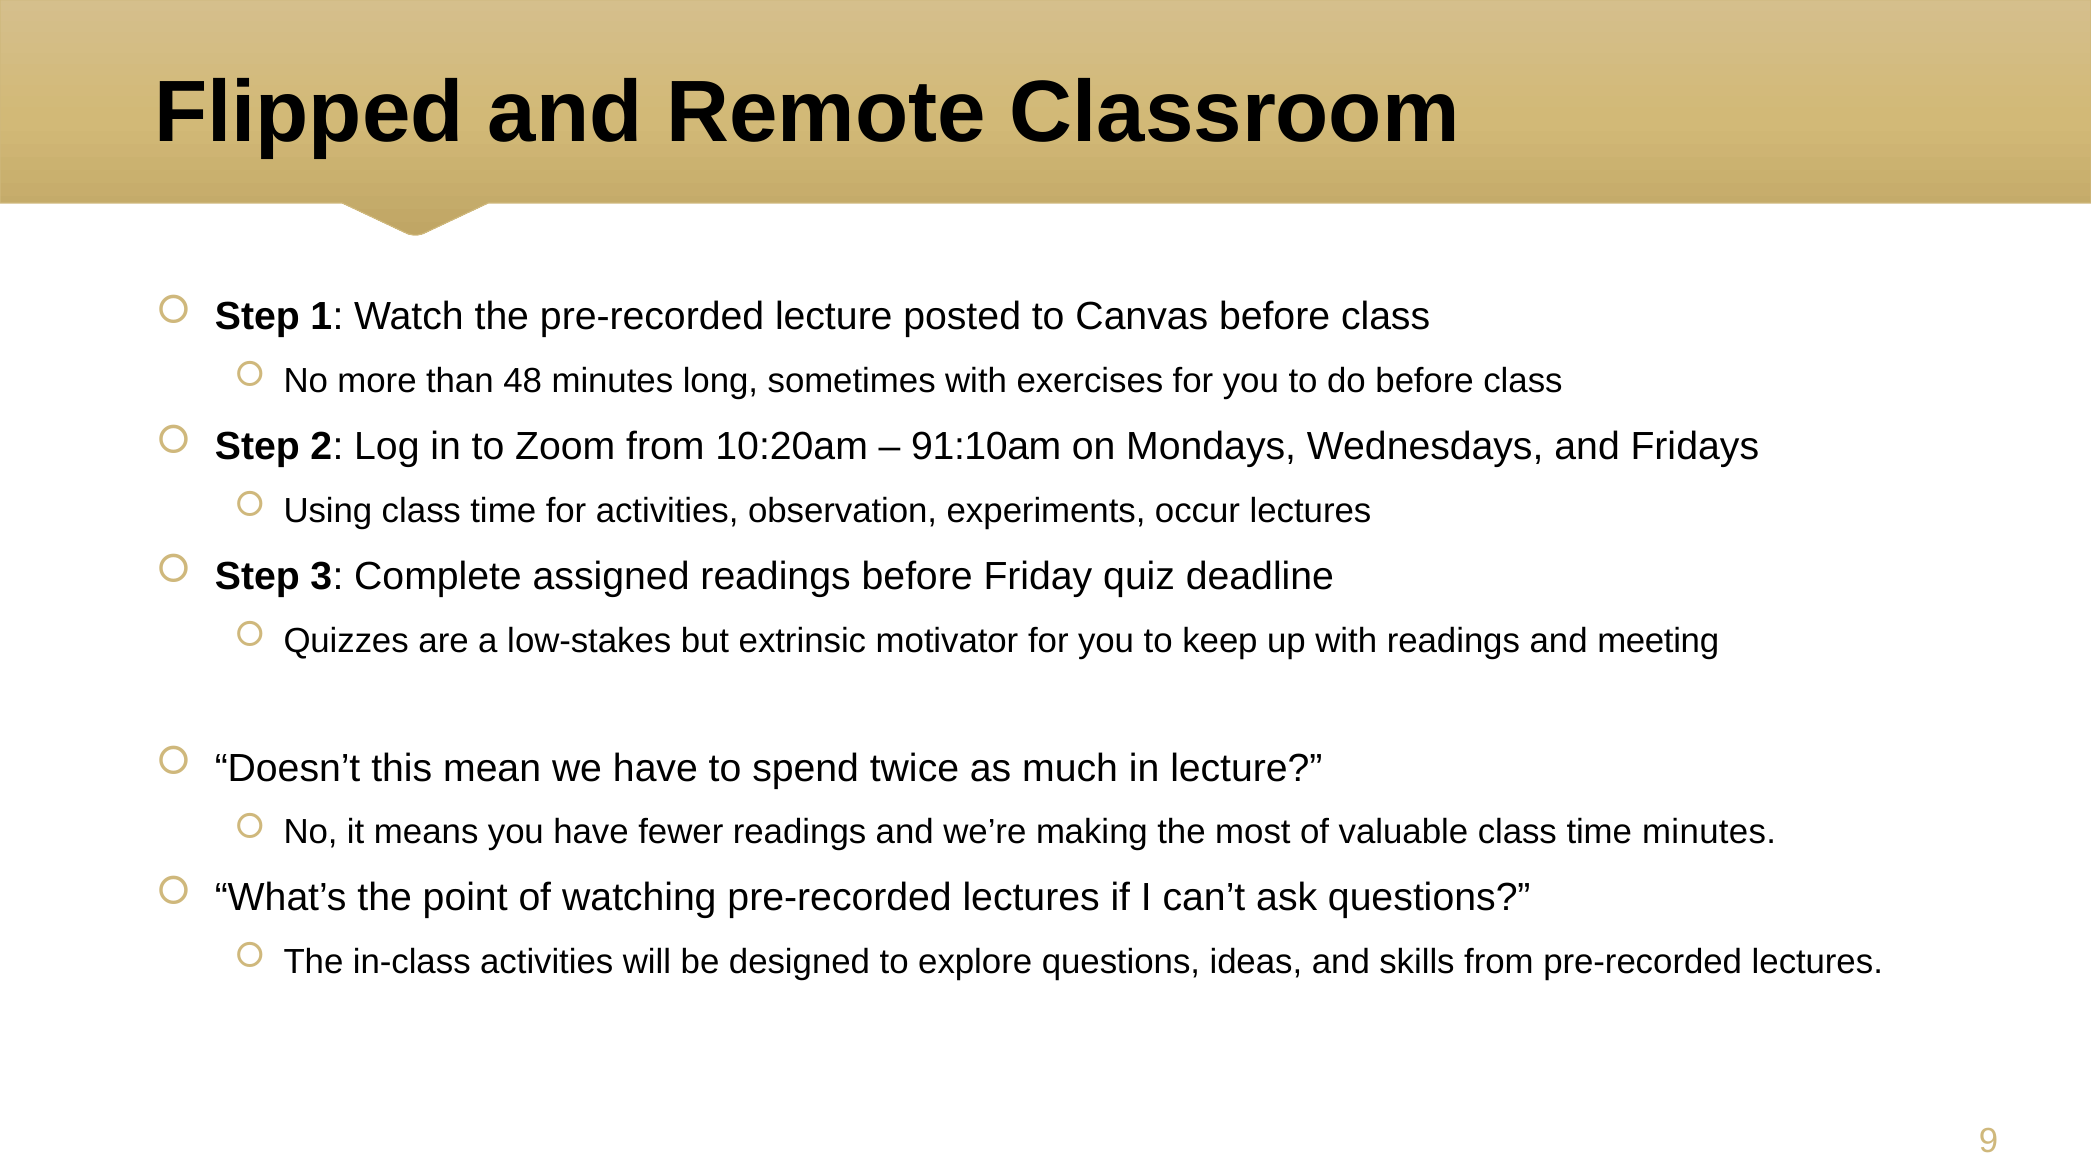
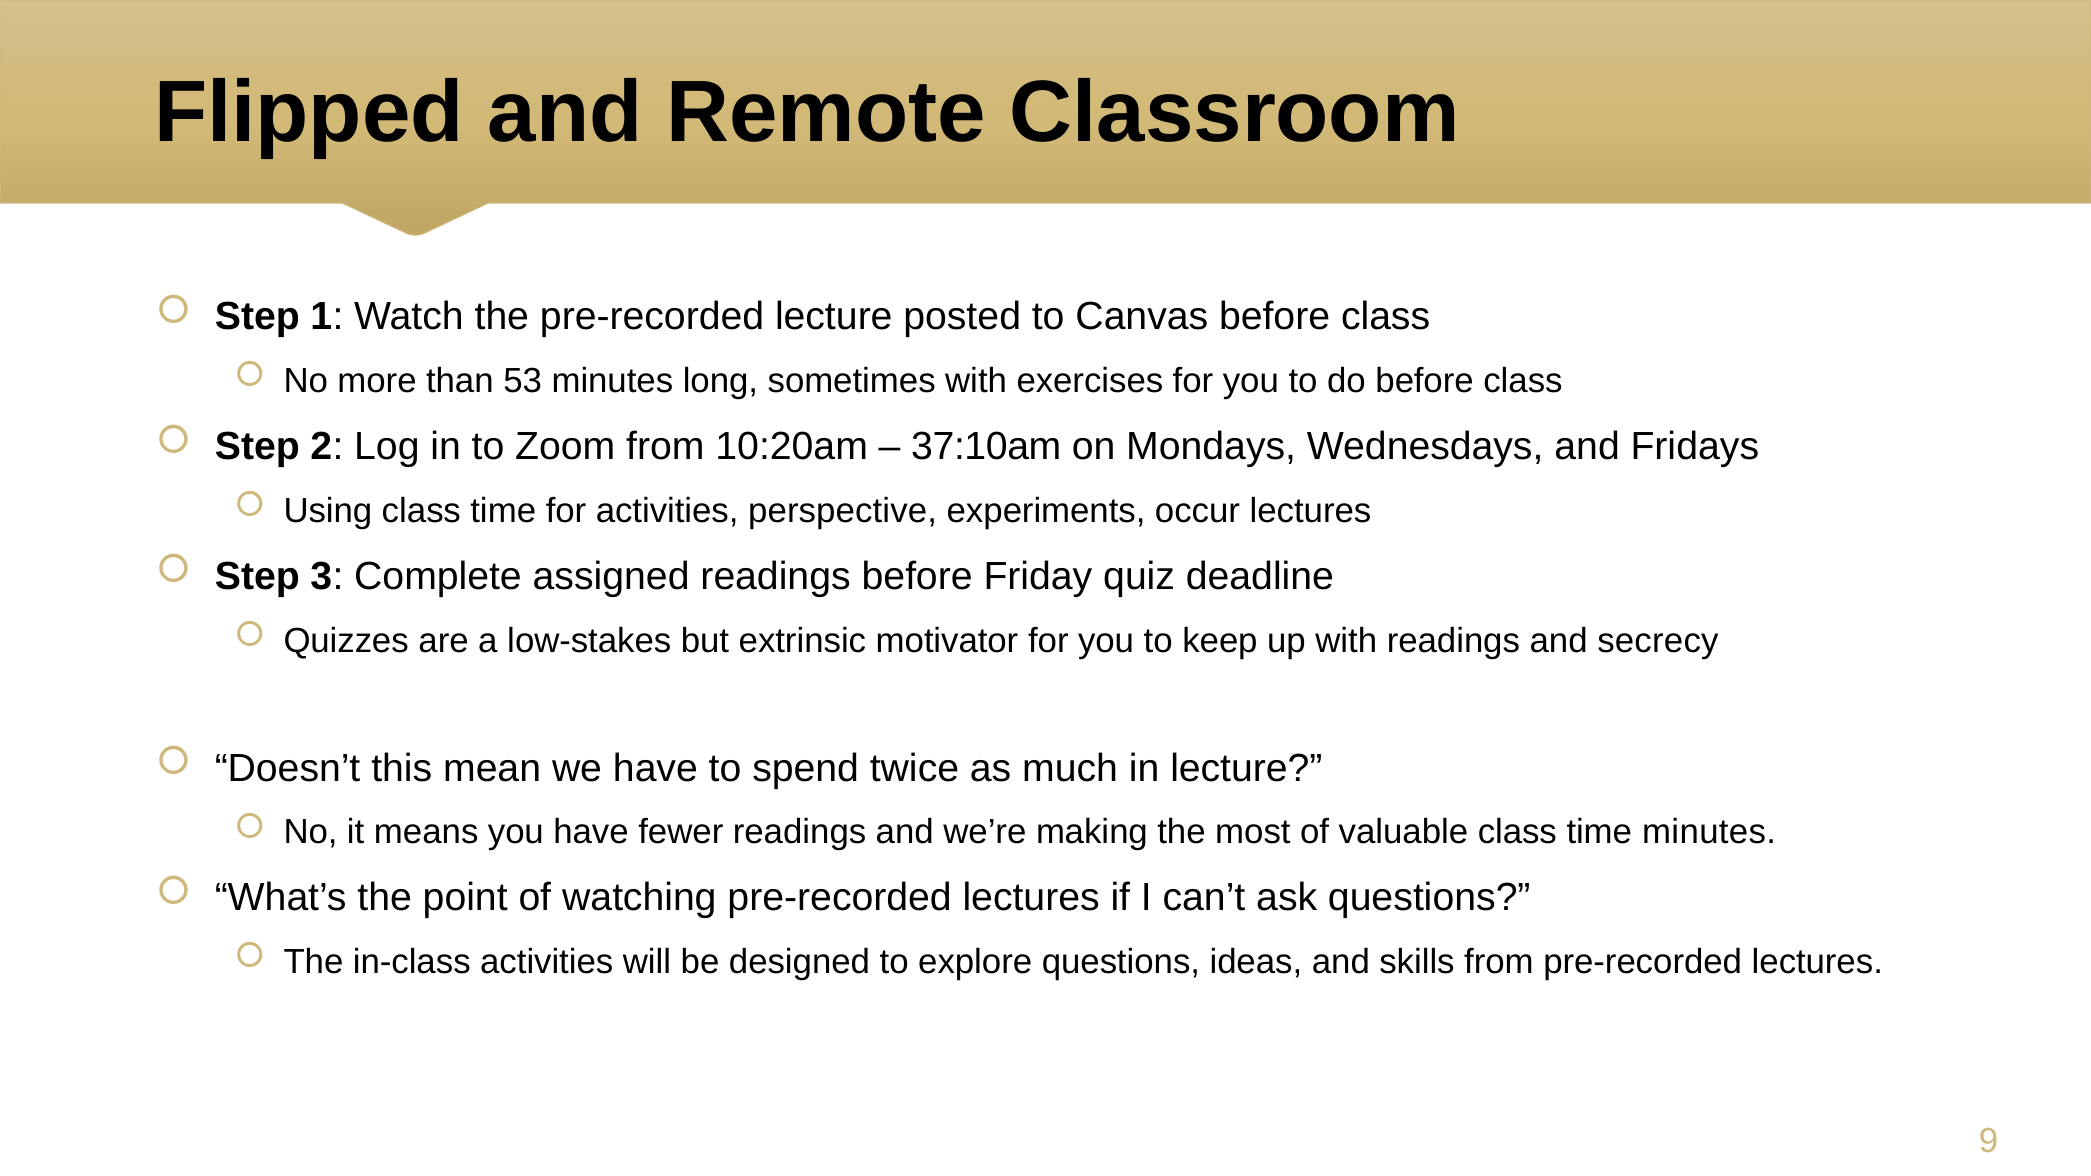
48: 48 -> 53 (523, 381)
91:10am: 91:10am -> 37:10am (986, 447)
observation: observation -> perspective (843, 511)
meeting: meeting -> secrecy (1658, 641)
